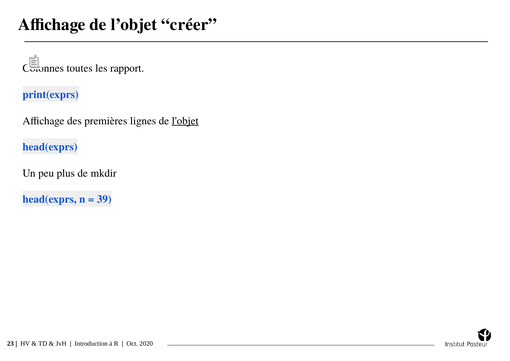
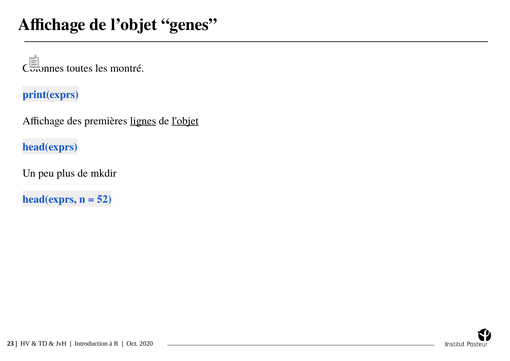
créer: créer -> genes (189, 25)
rapport: rapport -> montré (127, 68)
lignes underline: none -> present (143, 121)
39: 39 -> 52 (104, 199)
